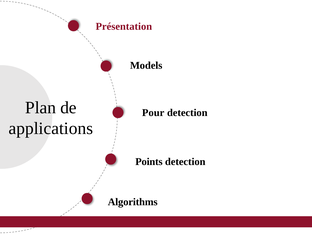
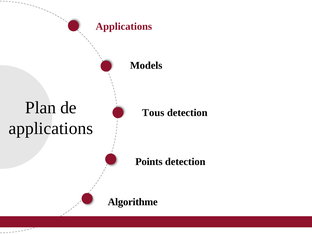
Présentation: Présentation -> Applications (124, 26)
Pour: Pour -> Tous (153, 113)
Algorithms: Algorithms -> Algorithme (133, 202)
